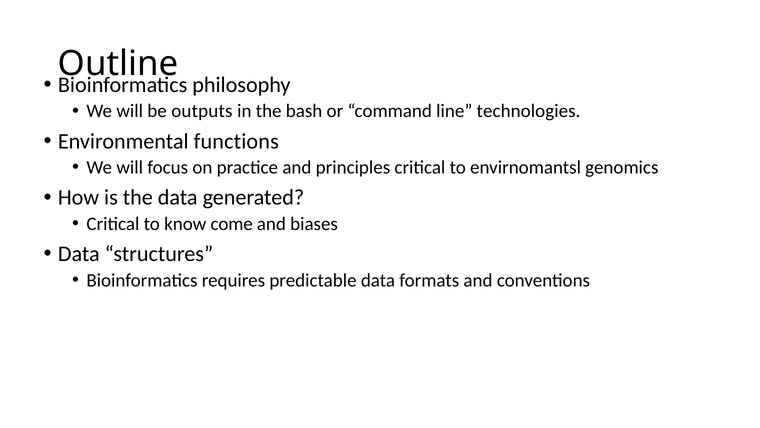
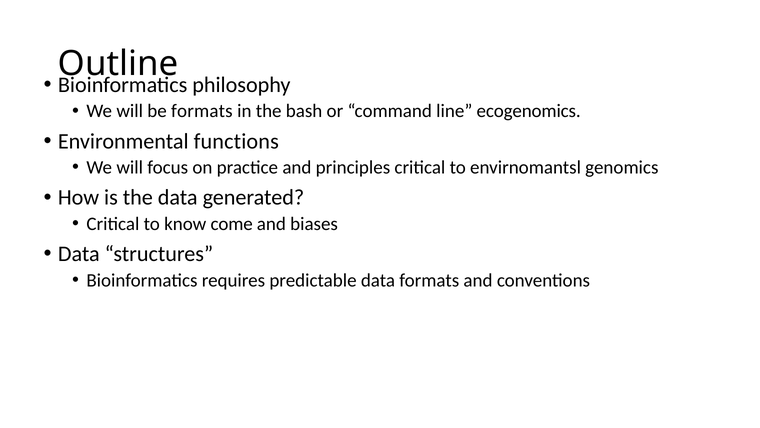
be outputs: outputs -> formats (202, 111)
technologies: technologies -> ecogenomics (529, 111)
